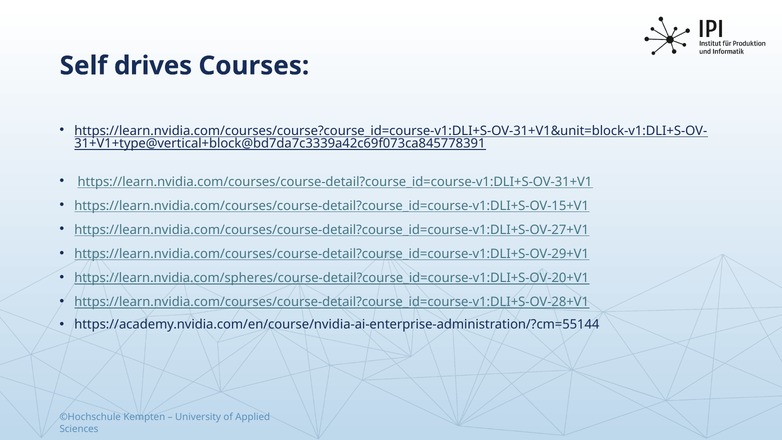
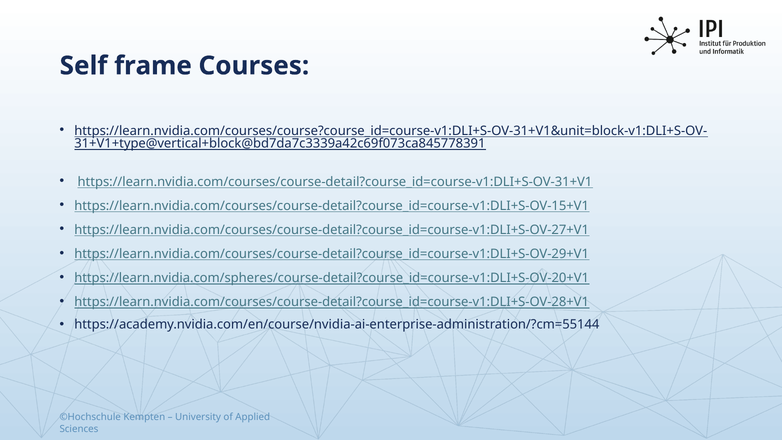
drives: drives -> frame (153, 66)
